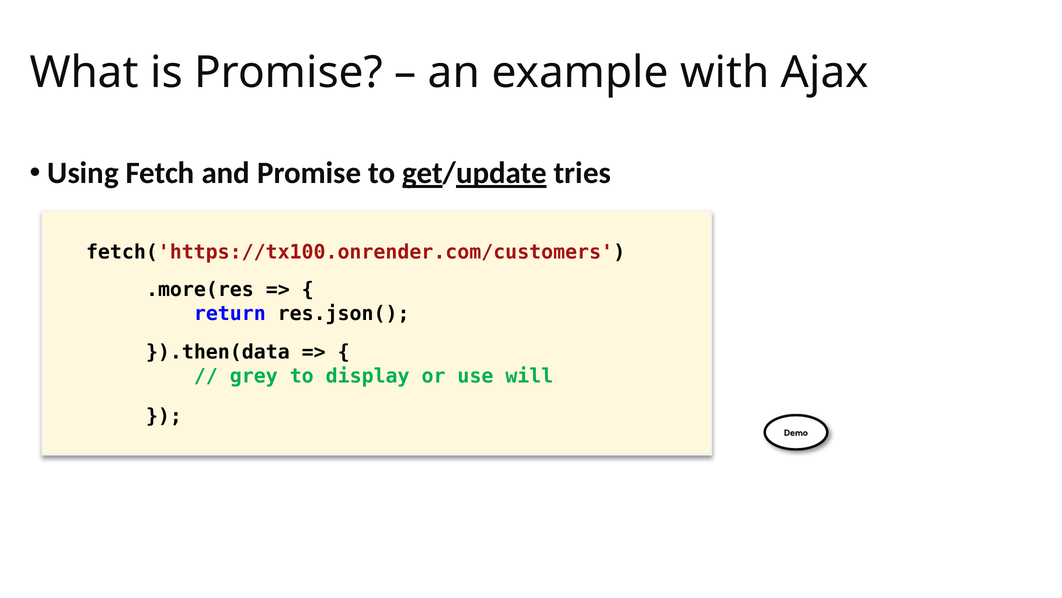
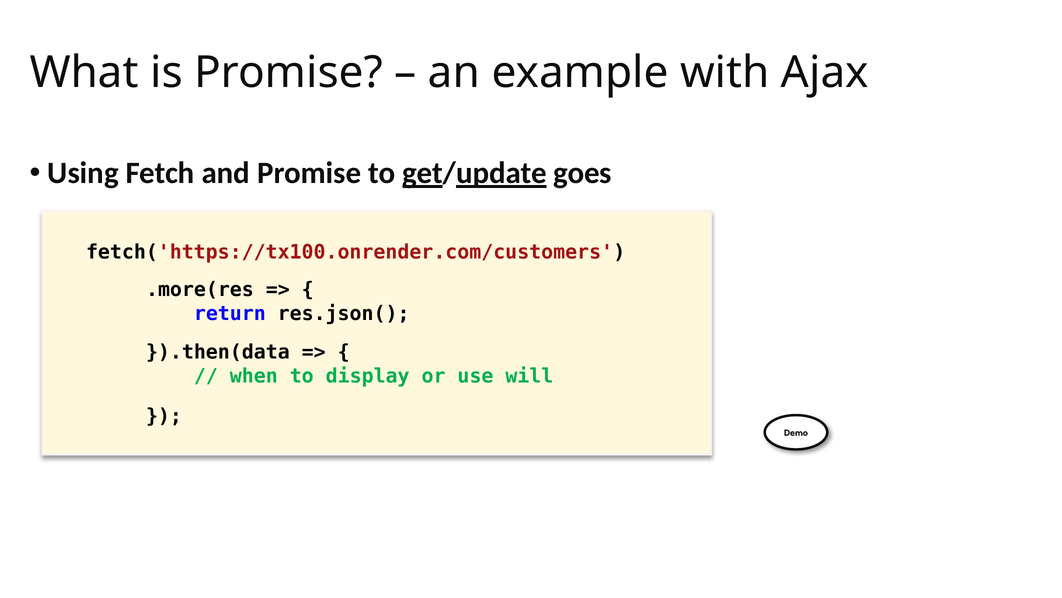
tries: tries -> goes (582, 173)
grey: grey -> when (254, 376)
